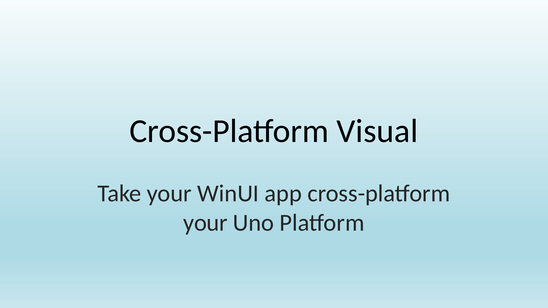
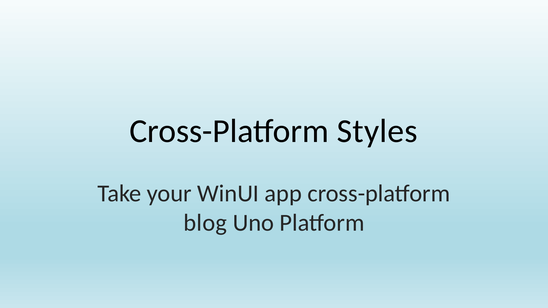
Visual: Visual -> Styles (377, 131)
your: your -> blog (205, 223)
